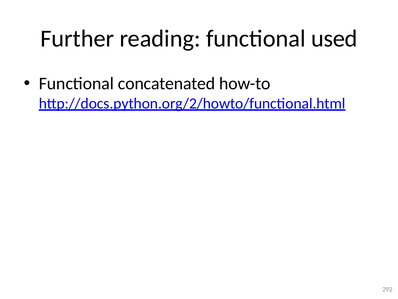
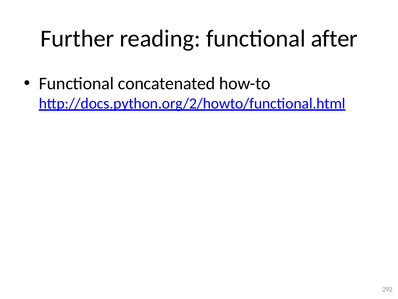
used: used -> after (334, 39)
